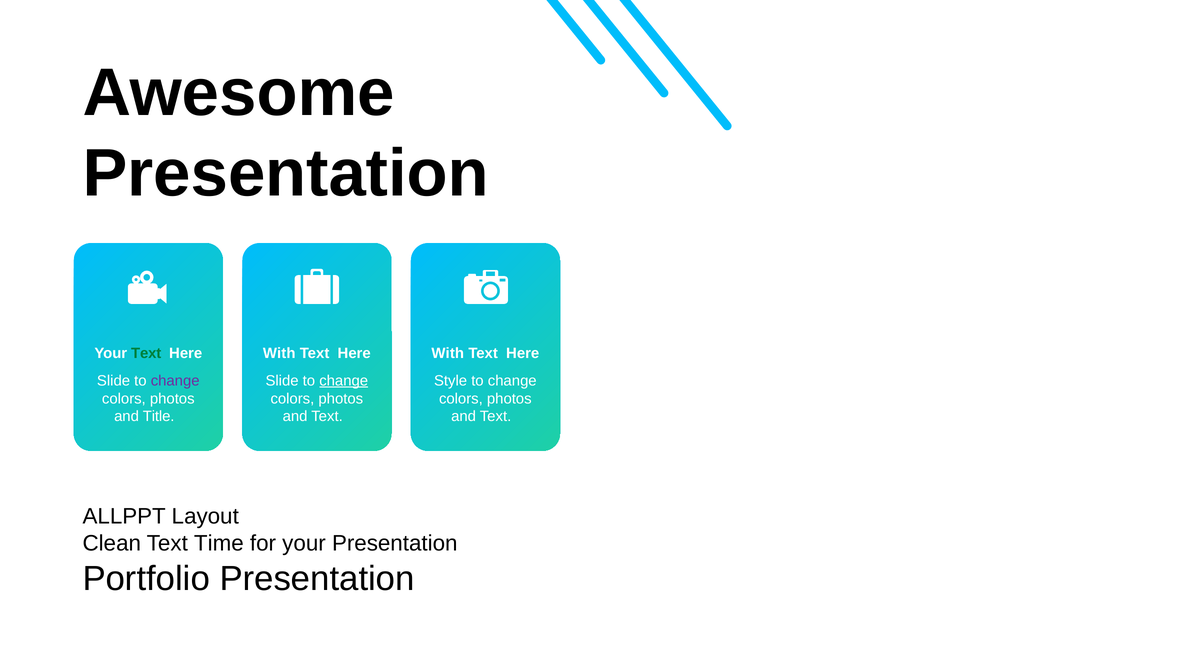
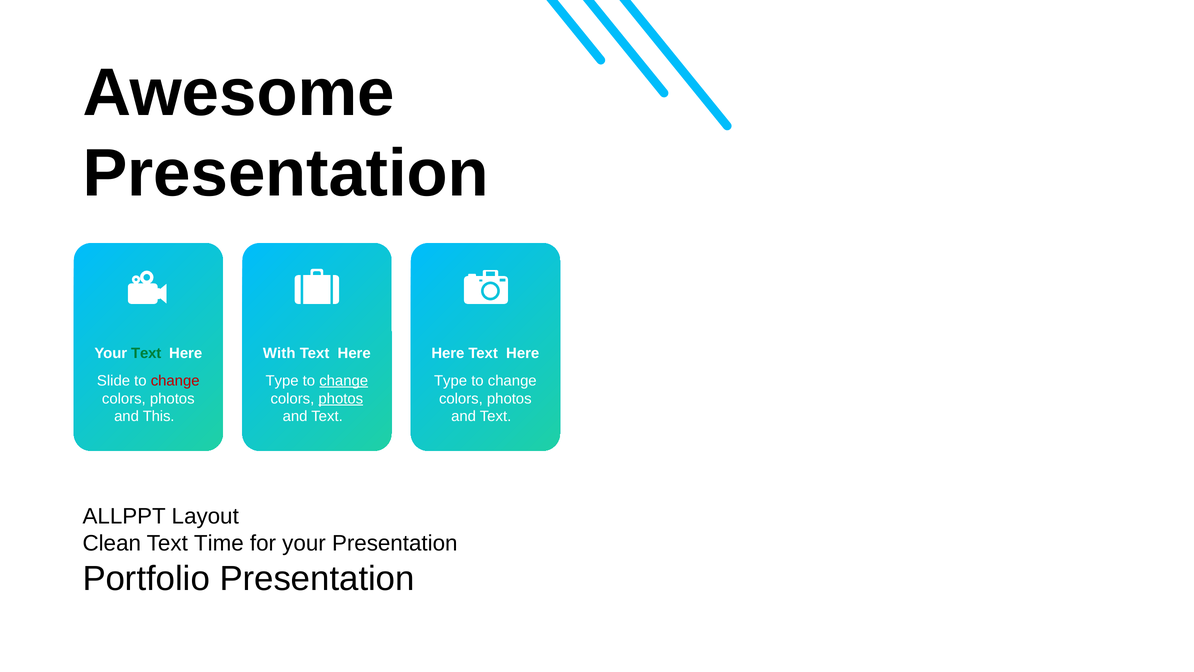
With: With -> Here (448, 353)
change colour: purple -> red (175, 380)
Slide: Slide -> Type (282, 380)
Style: Style -> Type (451, 380)
photos underline: none -> present (341, 398)
Title: Title -> This (159, 416)
